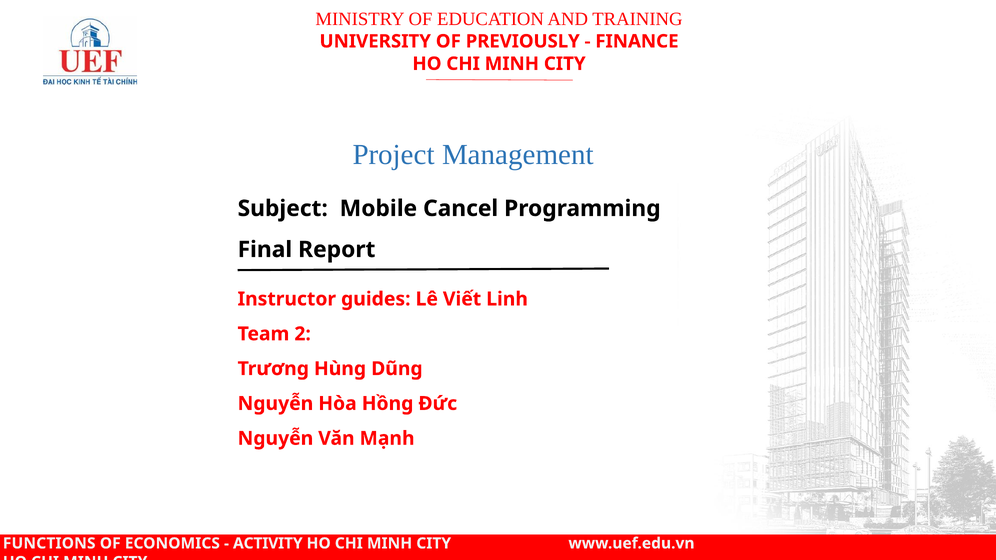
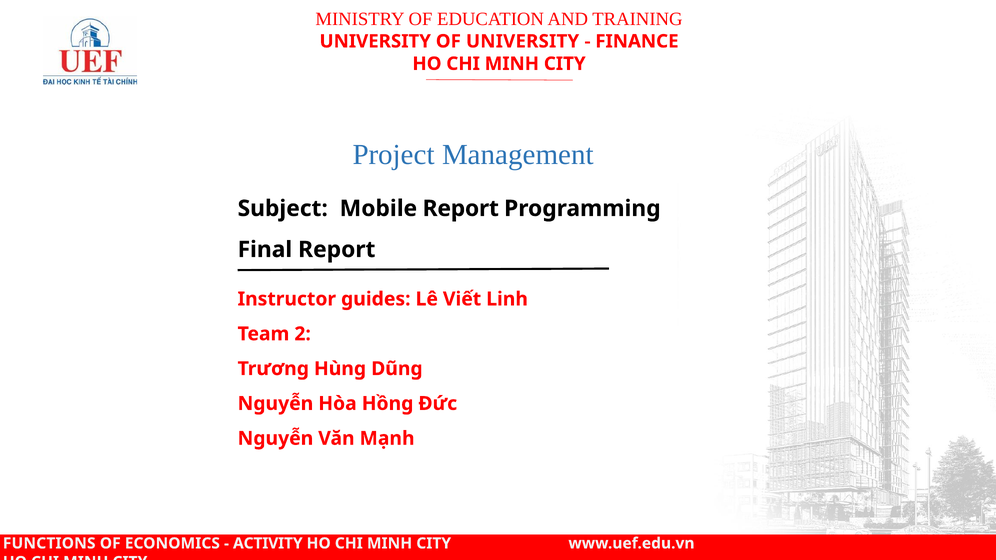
OF PREVIOUSLY: PREVIOUSLY -> UNIVERSITY (523, 41)
Mobile Cancel: Cancel -> Report (461, 209)
